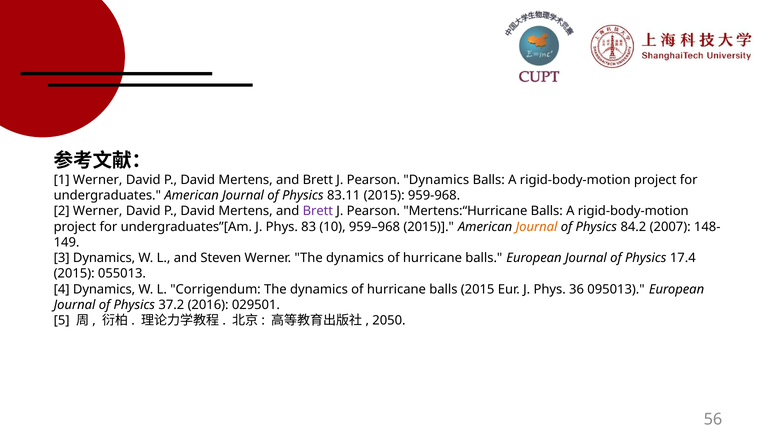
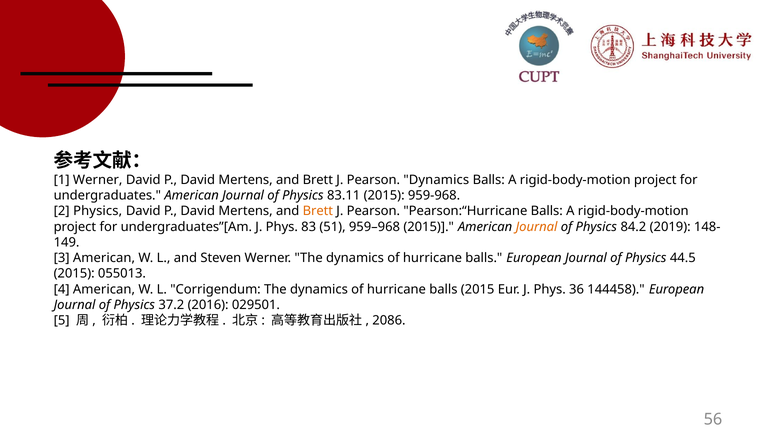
2 Werner: Werner -> Physics (98, 211)
Brett colour: purple -> orange (318, 211)
Mertens:“Hurricane: Mertens:“Hurricane -> Pearson:“Hurricane (465, 211)
10: 10 -> 51 (333, 227)
2007: 2007 -> 2019 (670, 227)
3 Dynamics: Dynamics -> American (104, 258)
17.4: 17.4 -> 44.5 (683, 258)
4 Dynamics: Dynamics -> American (104, 289)
095013: 095013 -> 144458 (616, 289)
2050: 2050 -> 2086 (389, 320)
